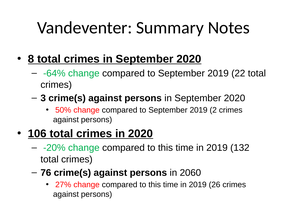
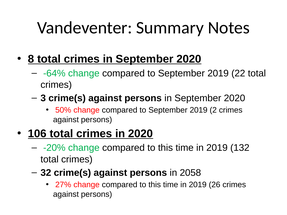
76: 76 -> 32 (46, 173)
2060: 2060 -> 2058 (190, 173)
